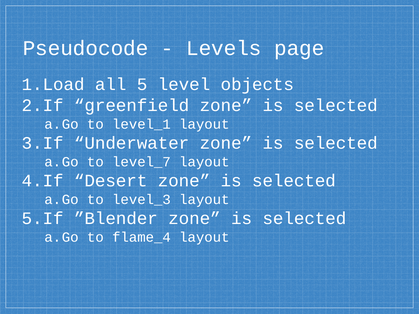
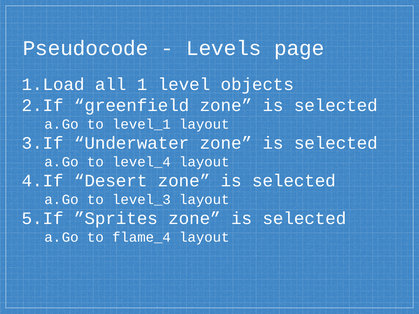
5: 5 -> 1 (142, 85)
level_7: level_7 -> level_4 (141, 162)
”Blender: ”Blender -> ”Sprites (116, 219)
